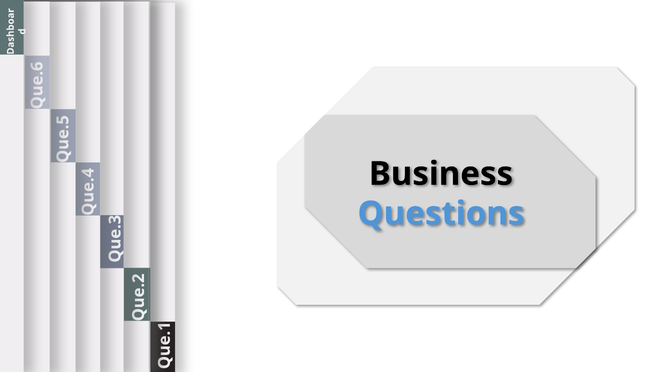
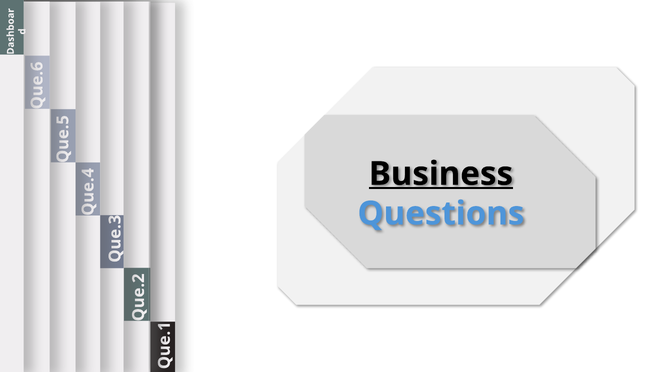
Business underline: none -> present (441, 174)
